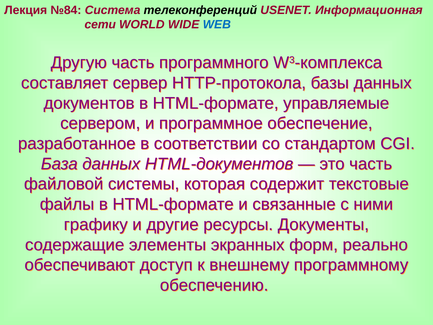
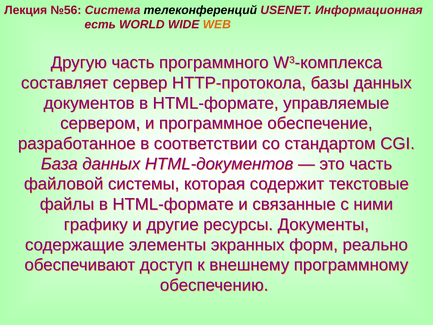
№84: №84 -> №56 (66, 10)
сети: сети -> есть (100, 25)
WEB colour: blue -> orange (217, 25)
